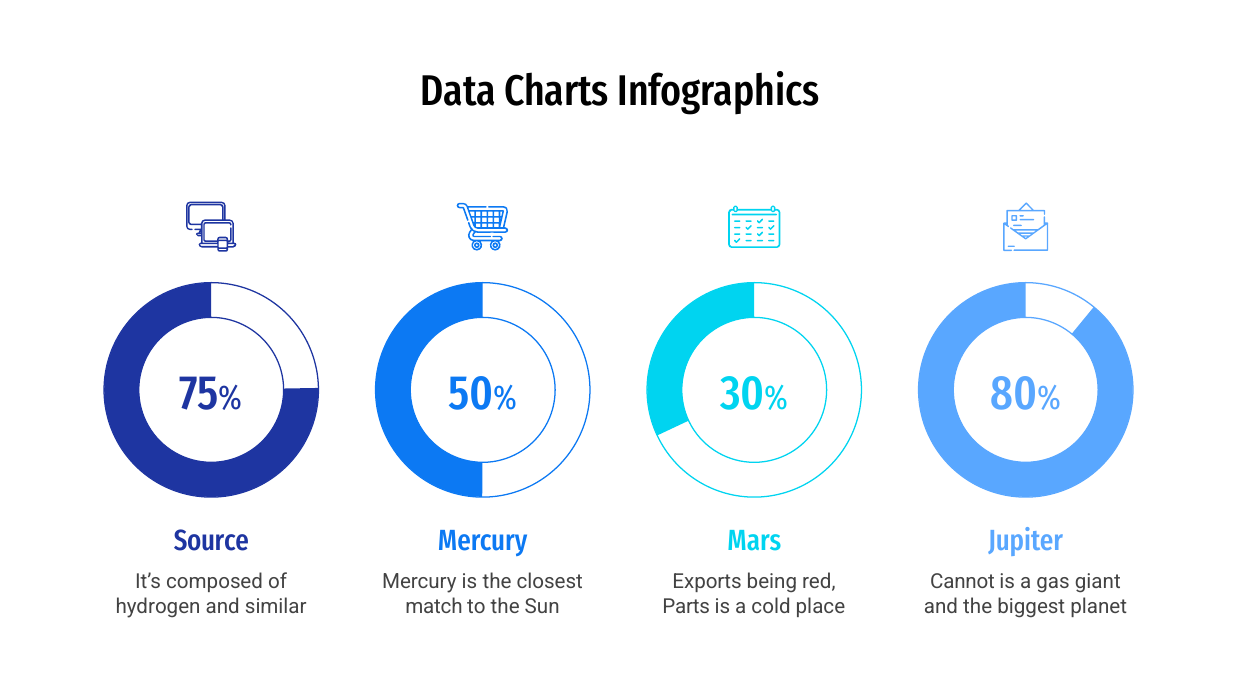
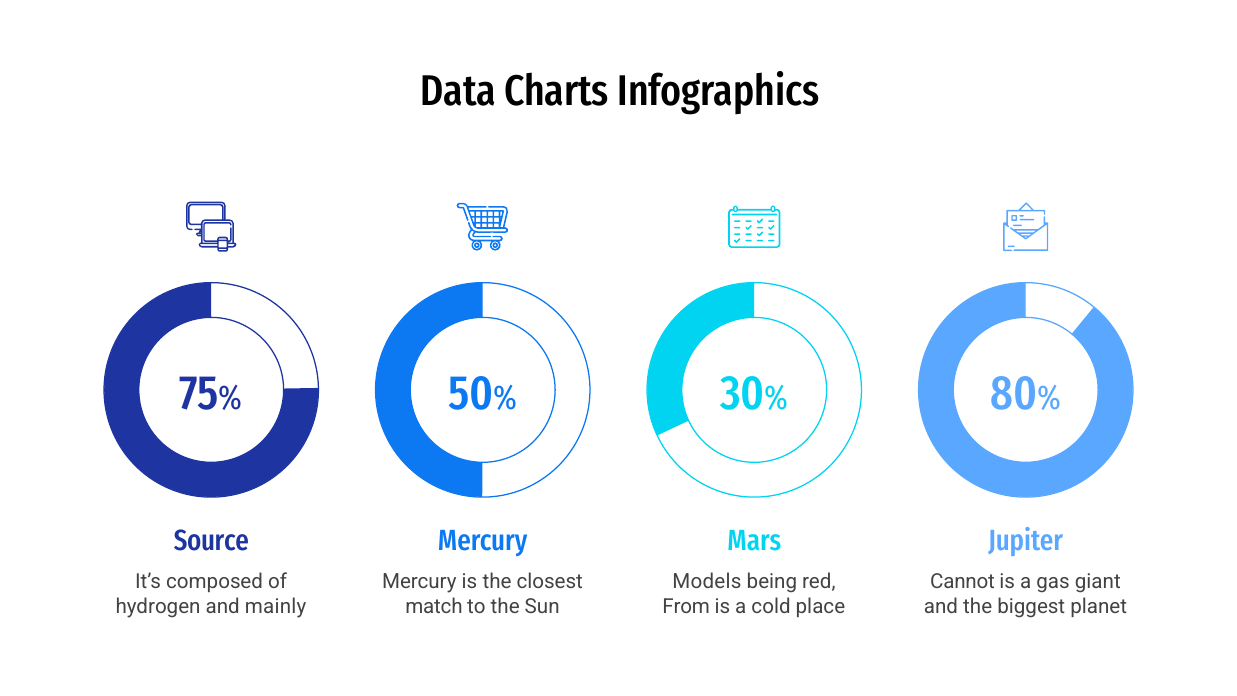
Exports: Exports -> Models (707, 582)
similar: similar -> mainly (276, 606)
Parts: Parts -> From (686, 606)
